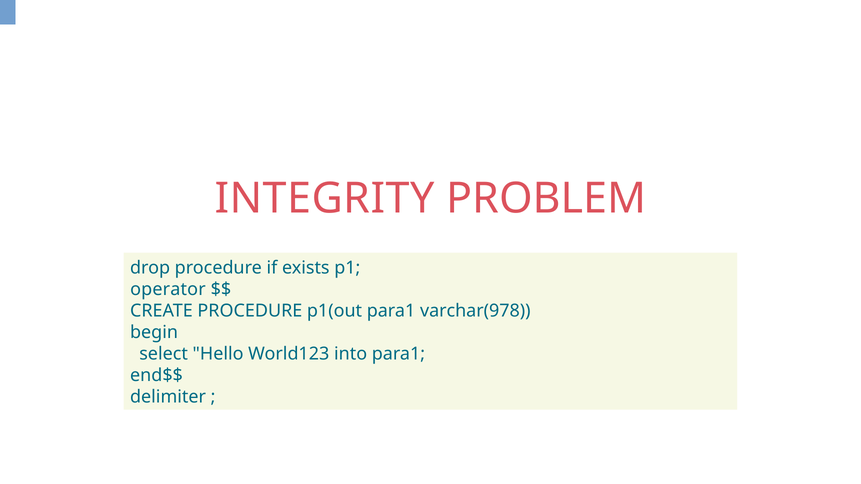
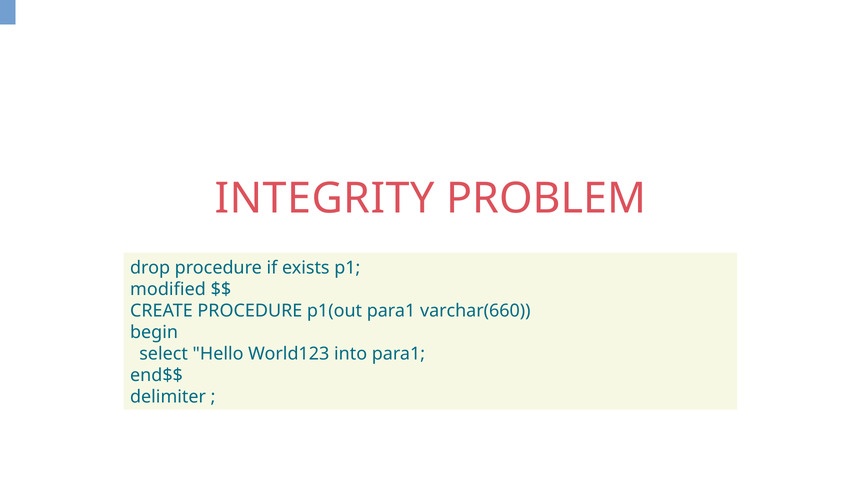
operator: operator -> modified (168, 290)
varchar(978: varchar(978 -> varchar(660 (475, 311)
